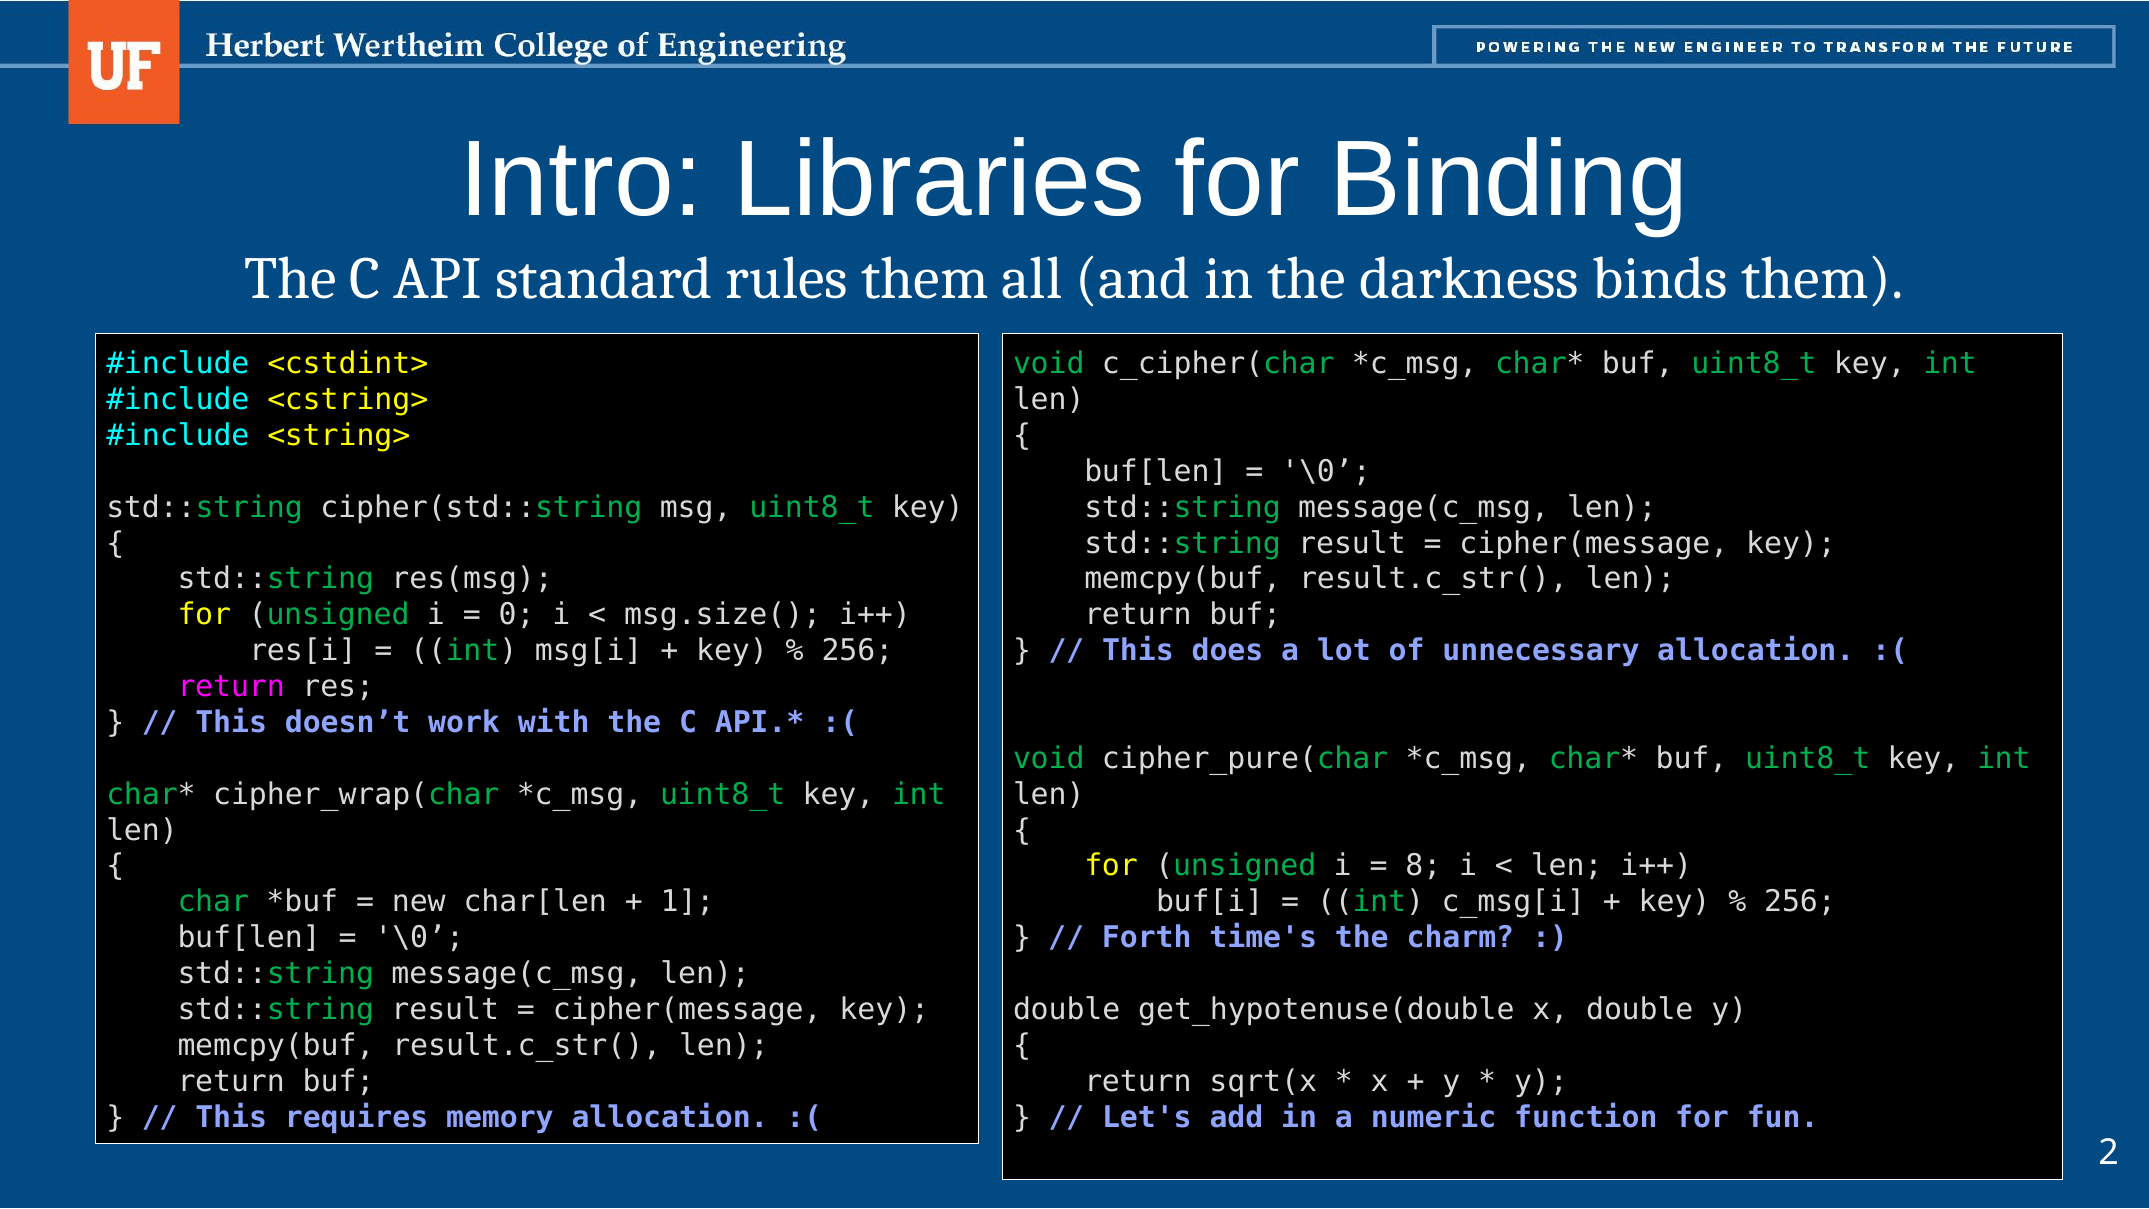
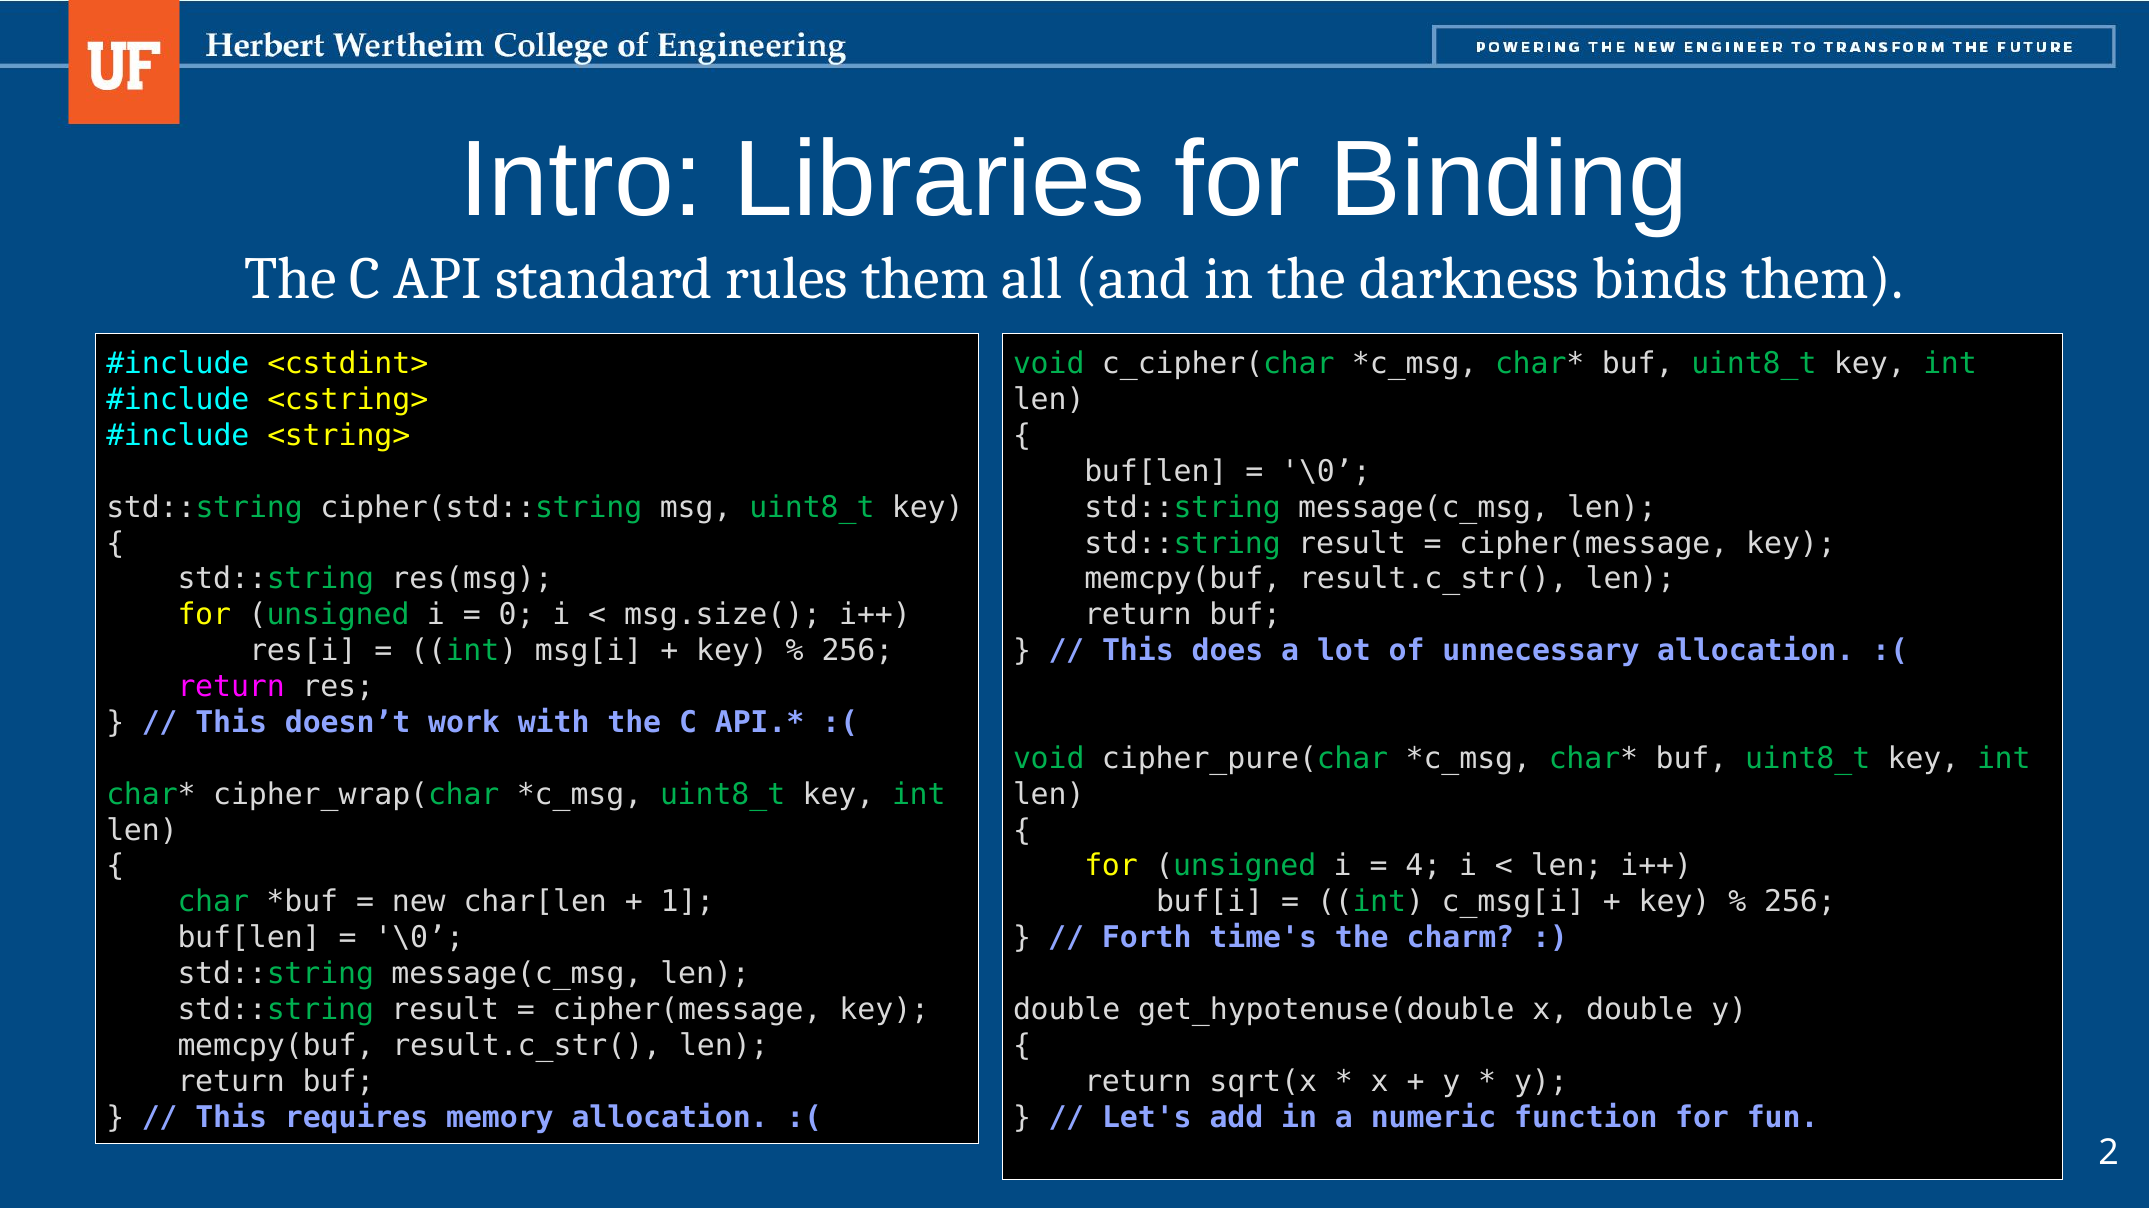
8: 8 -> 4 (1423, 866)
